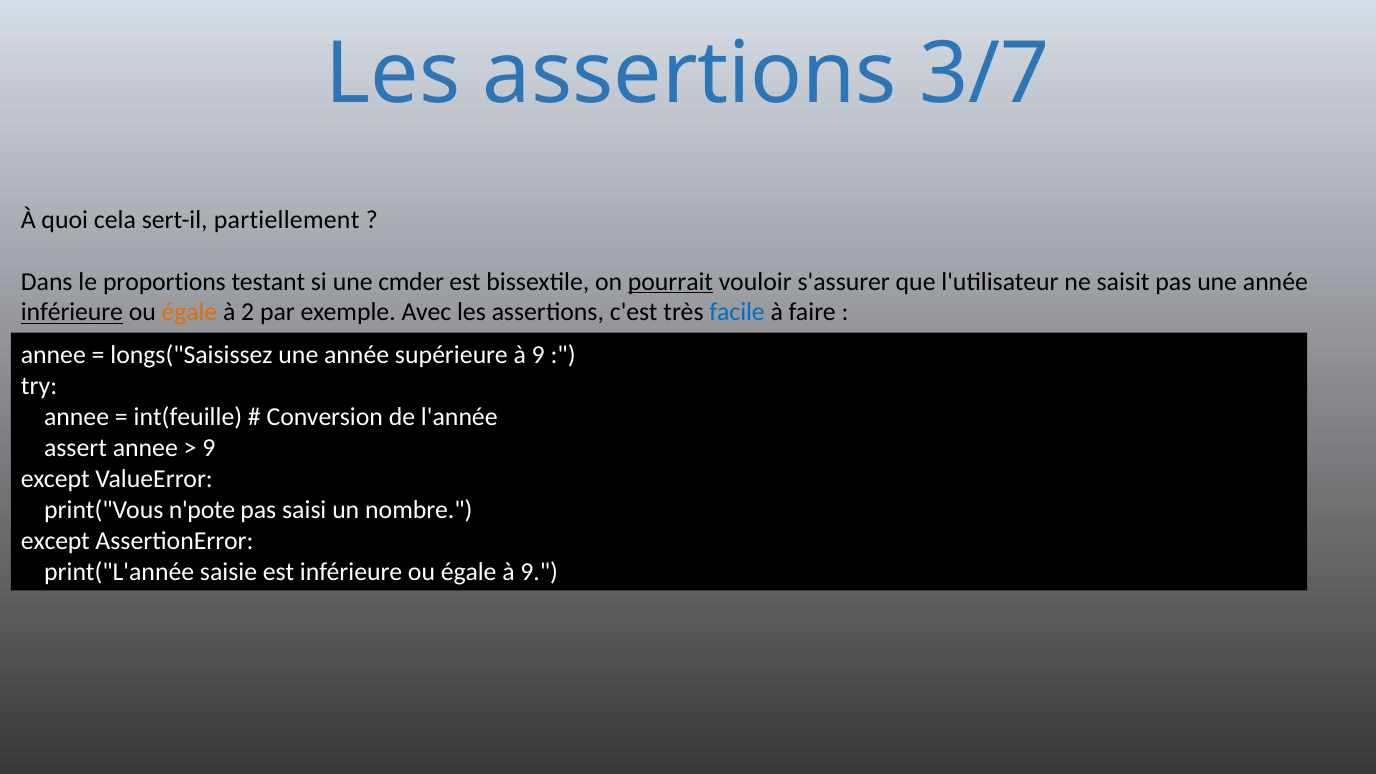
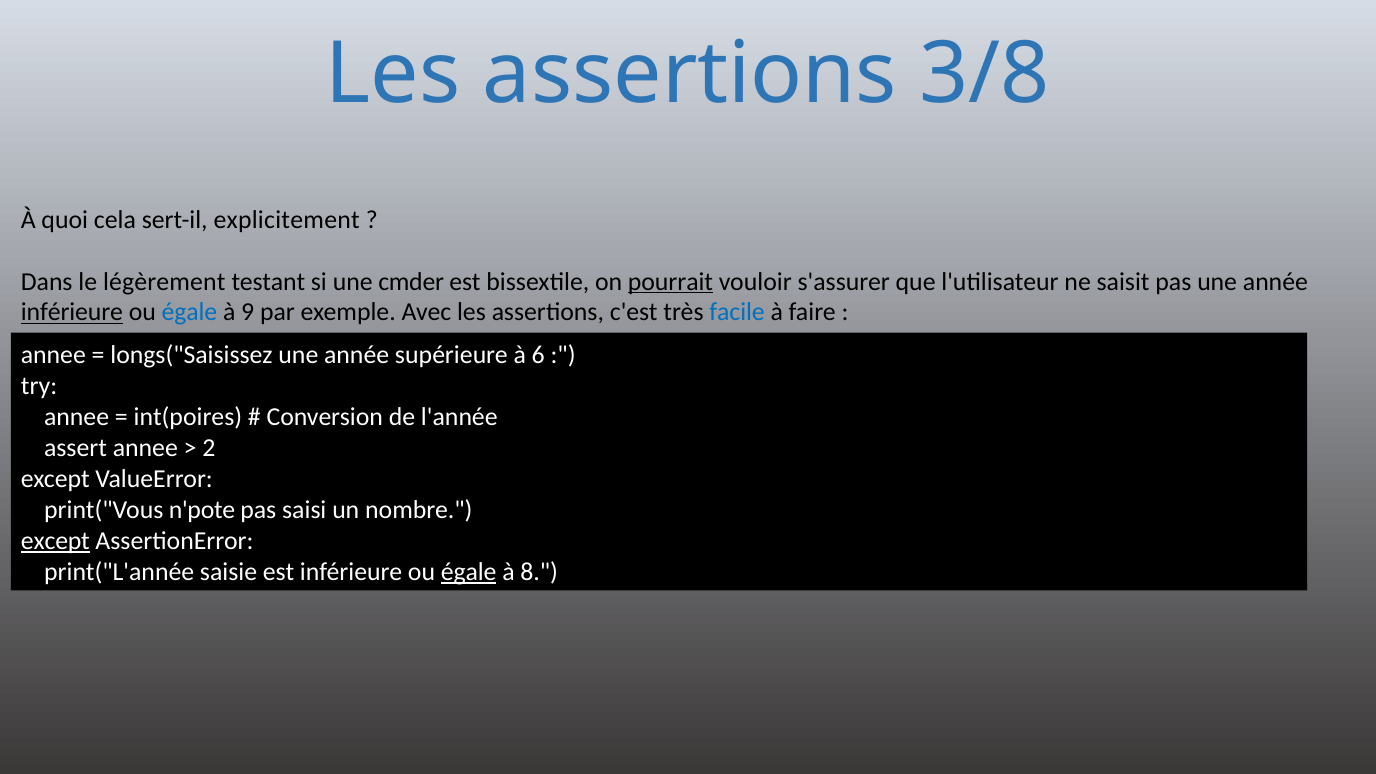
3/7: 3/7 -> 3/8 (985, 74)
partiellement: partiellement -> explicitement (287, 220)
proportions: proportions -> légèrement (164, 281)
égale colour: orange -> blue (189, 312)
2: 2 -> 9 (248, 312)
supérieure à 9: 9 -> 6 (538, 355)
int(feuille: int(feuille -> int(poires (188, 417)
9: 9 -> 2 (209, 448)
except underline: none -> present (55, 541)
égale underline: none -> present (469, 572)
9: 9 -> 8 (539, 572)
